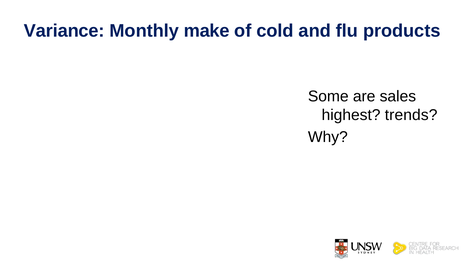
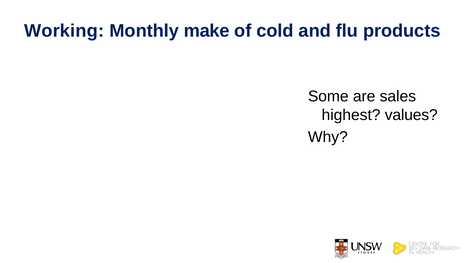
Variance: Variance -> Working (64, 31)
trends: trends -> values (411, 115)
